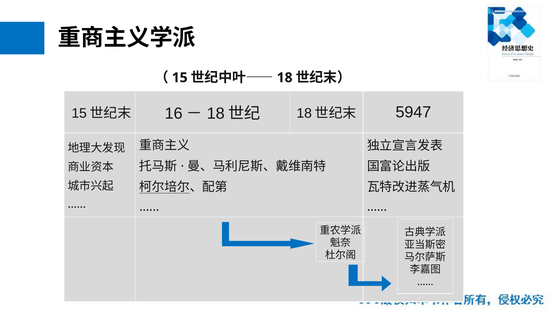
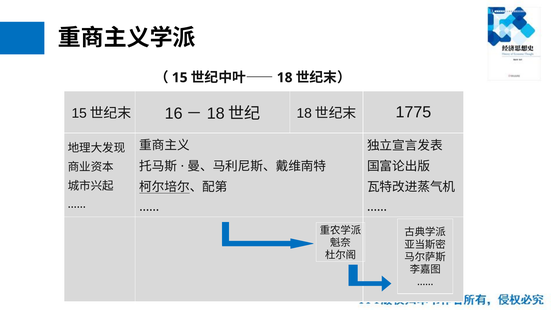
5947: 5947 -> 1775 (413, 112)
